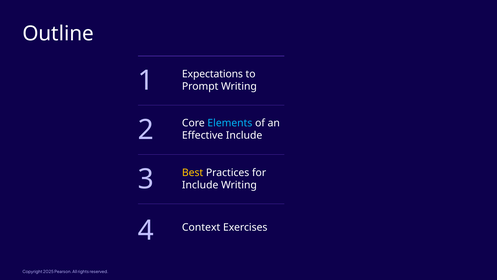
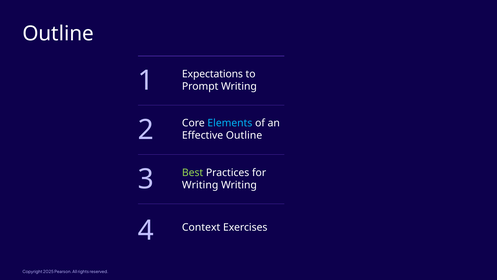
Effective Include: Include -> Outline (244, 135)
Best colour: yellow -> light green (193, 172)
Include: Include -> Writing (200, 185)
